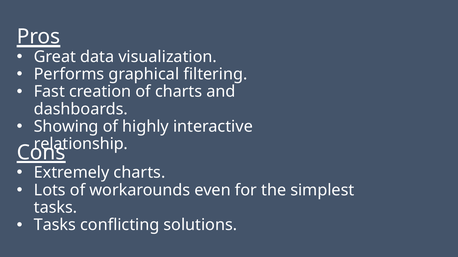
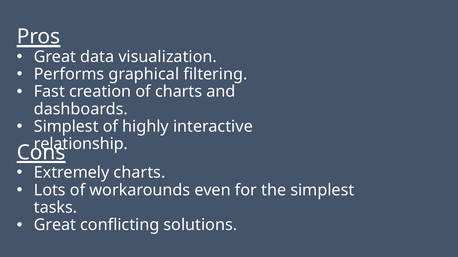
Showing: Showing -> Simplest (66, 127)
Tasks: Tasks -> Great (55, 226)
